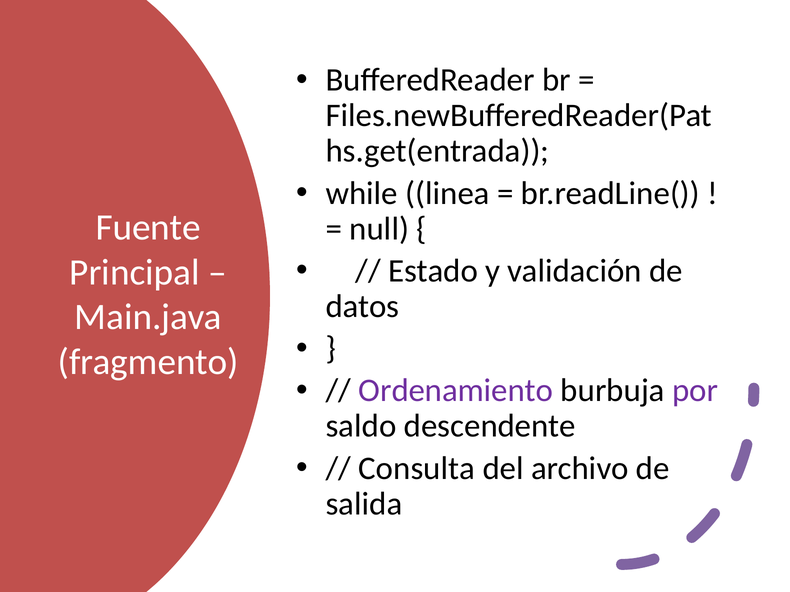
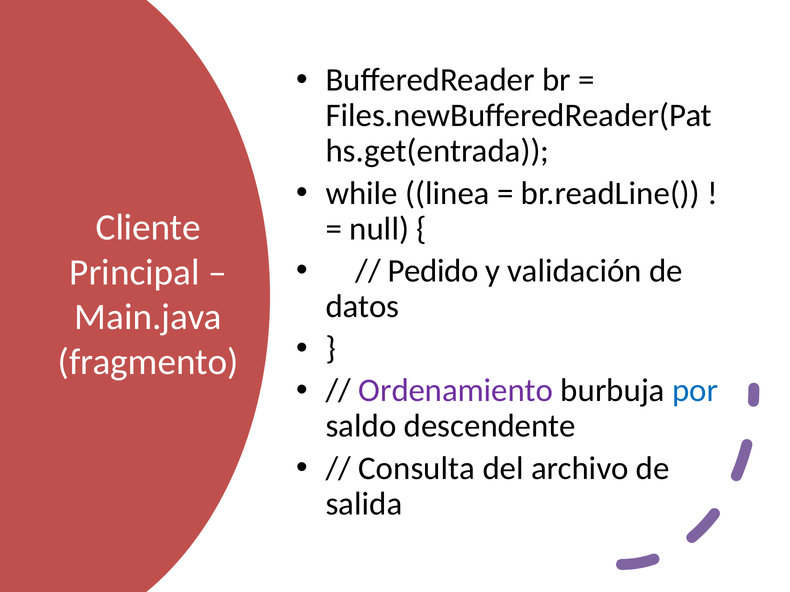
Fuente: Fuente -> Cliente (148, 228)
Estado: Estado -> Pedido (433, 271)
por colour: purple -> blue (695, 391)
